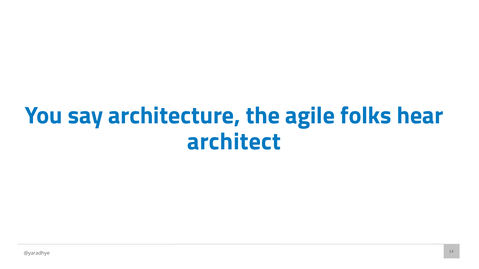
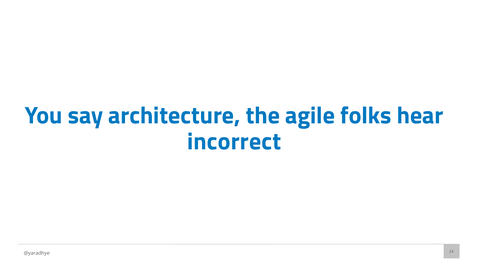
architect: architect -> incorrect (234, 142)
